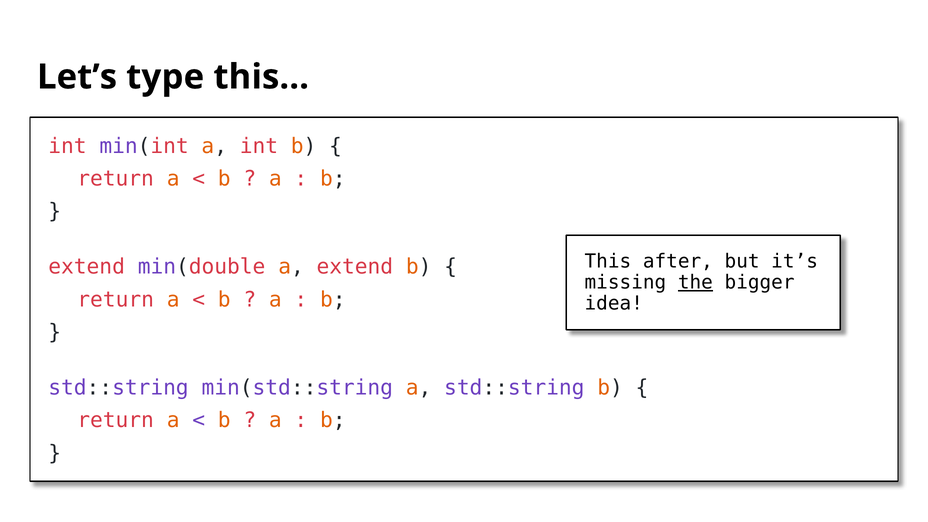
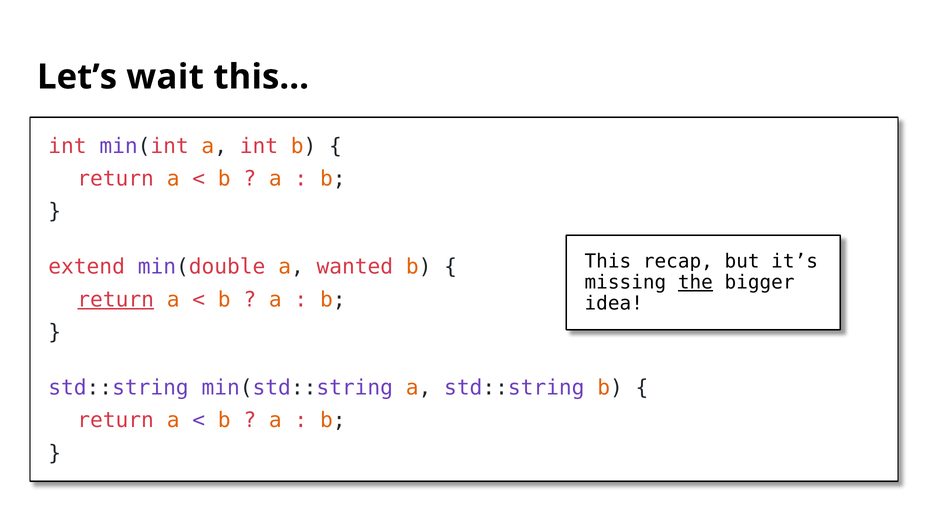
type: type -> wait (165, 77)
after: after -> recap (678, 261)
a extend: extend -> wanted (355, 267)
return underline: none -> present (116, 300)
